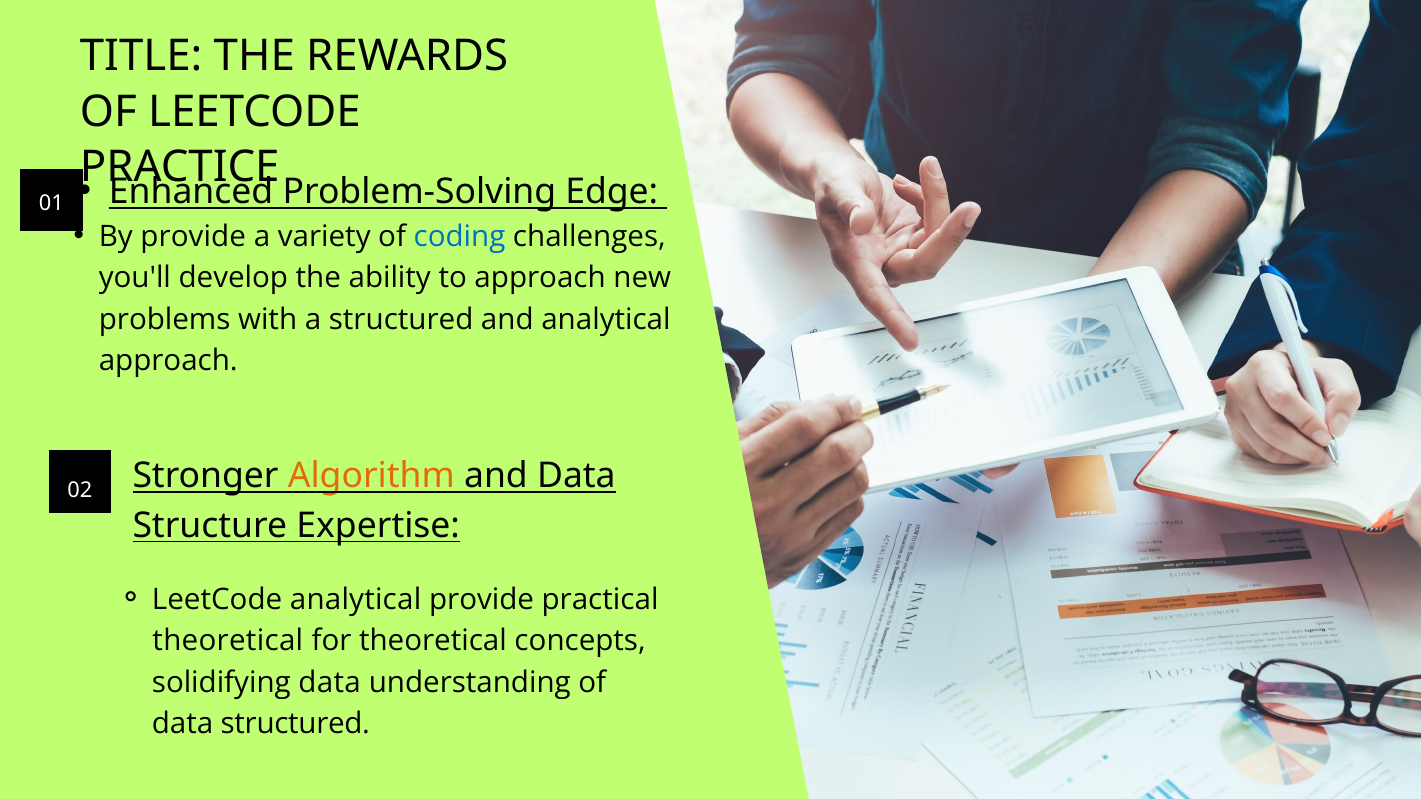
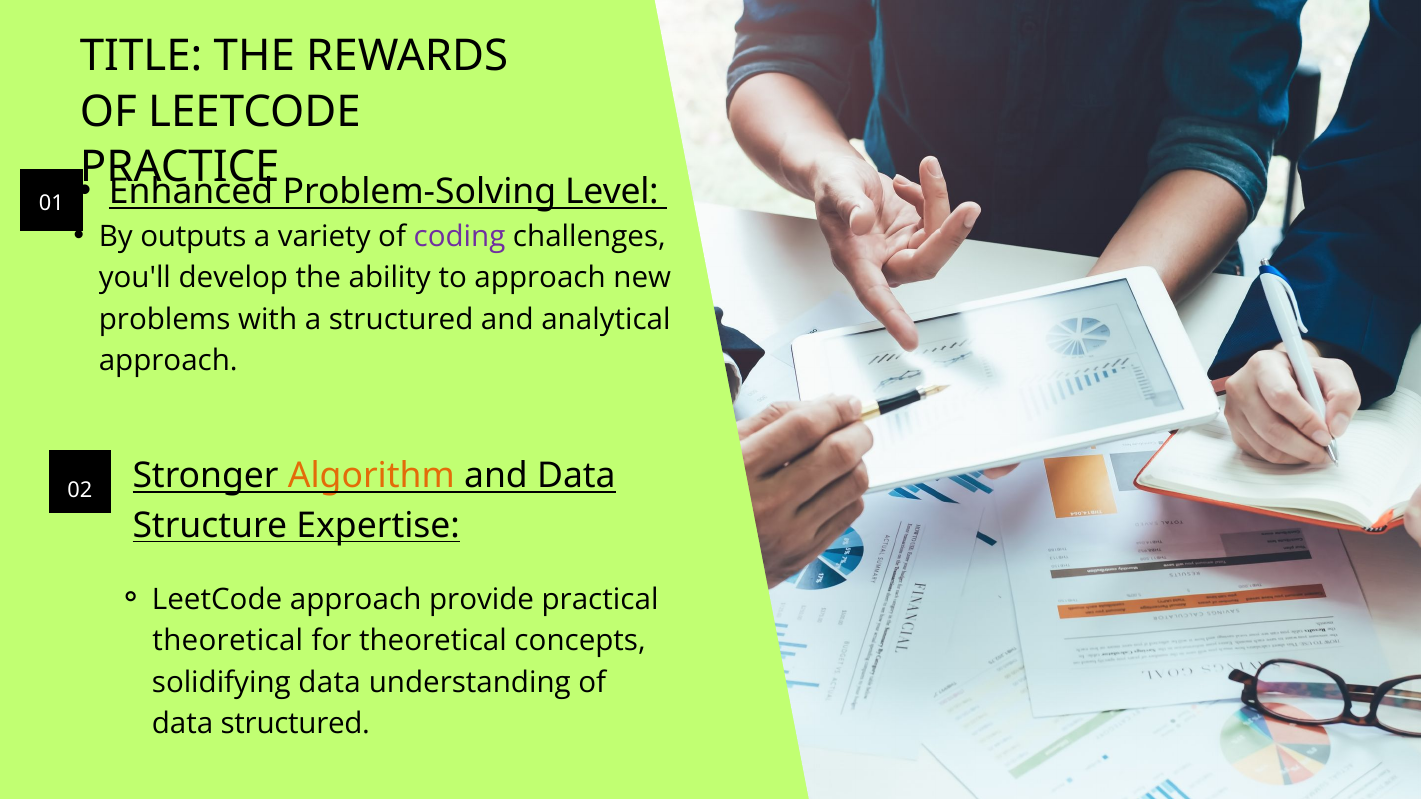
Edge: Edge -> Level (612, 192)
By provide: provide -> outputs (193, 237)
coding colour: blue -> purple (459, 237)
LeetCode analytical: analytical -> approach (356, 600)
